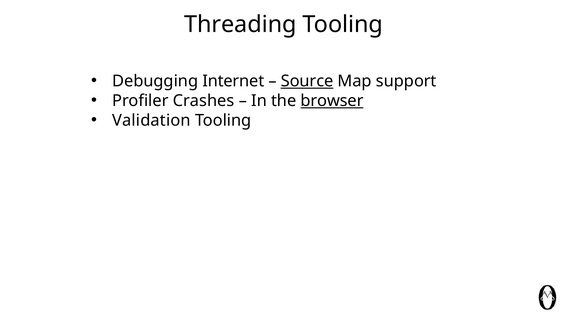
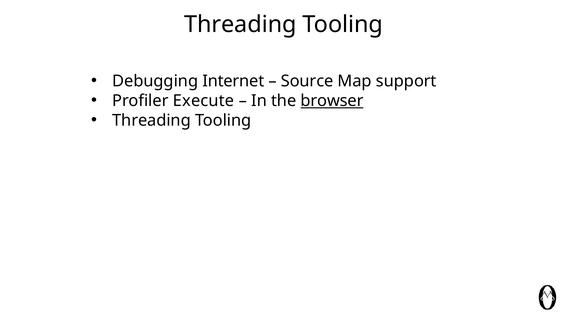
Source underline: present -> none (307, 81)
Crashes: Crashes -> Execute (204, 101)
Validation: Validation -> Threading (152, 121)
